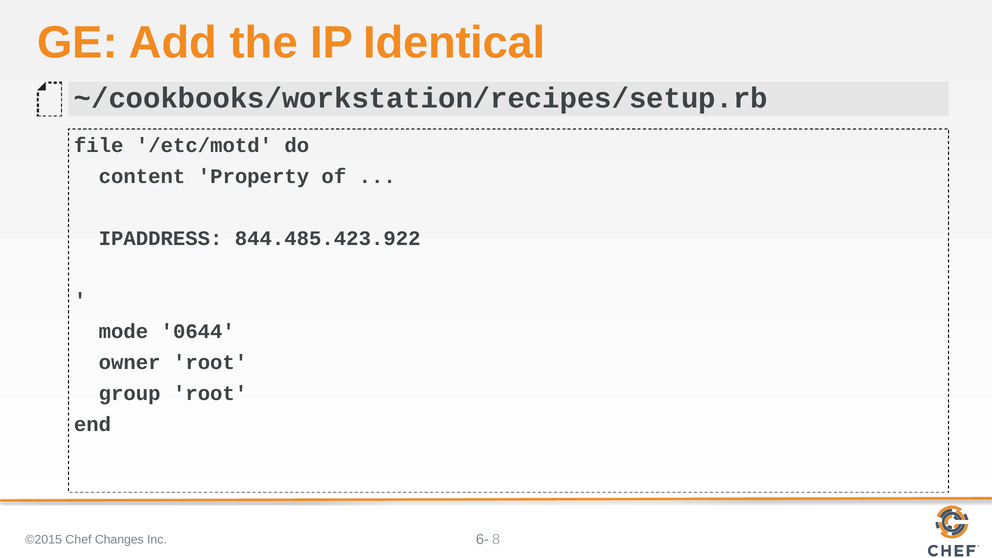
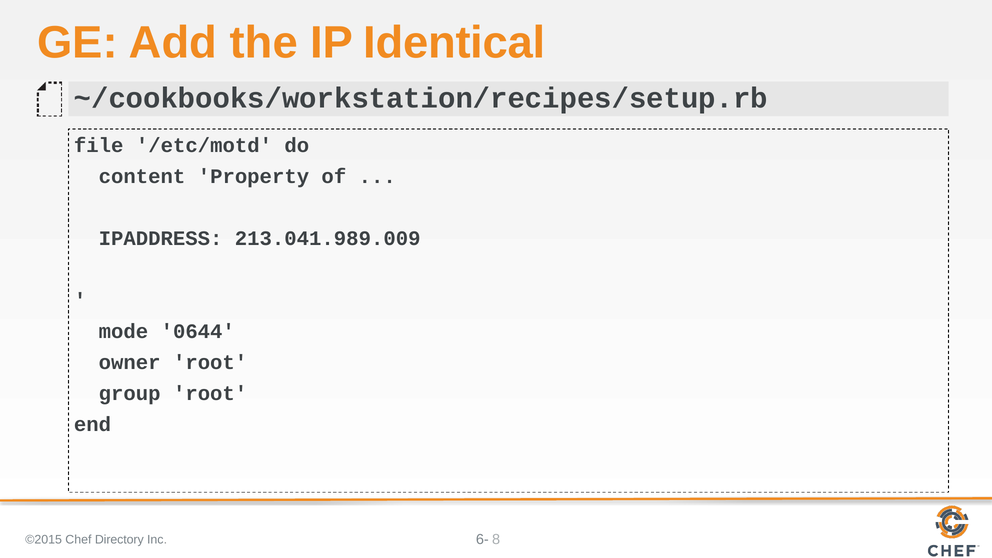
844.485.423.922: 844.485.423.922 -> 213.041.989.009 (328, 239)
Changes: Changes -> Directory (119, 540)
